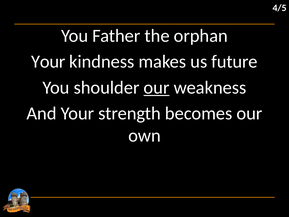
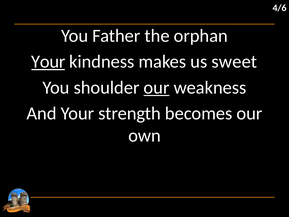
4/5: 4/5 -> 4/6 (280, 8)
Your underline: none -> present (48, 62)
future: future -> sweet (234, 62)
